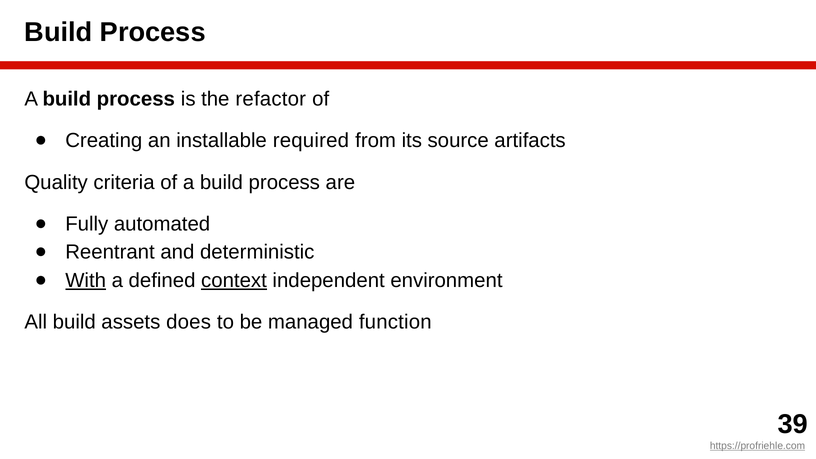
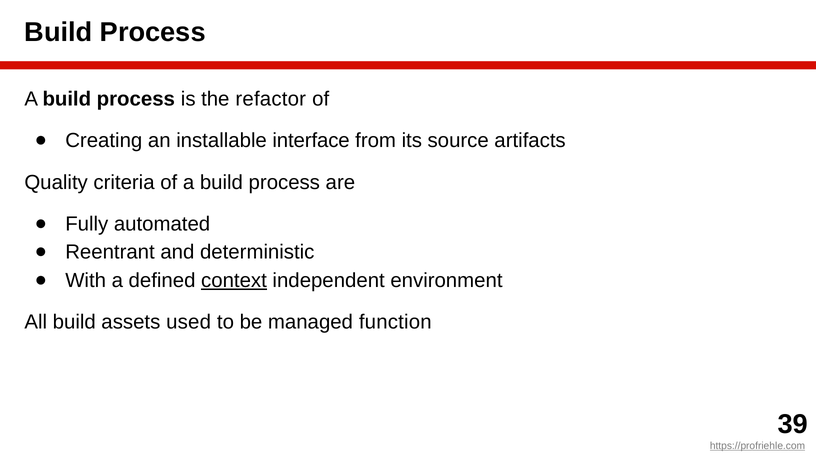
required: required -> interface (311, 141)
With underline: present -> none (86, 280)
does: does -> used (189, 322)
